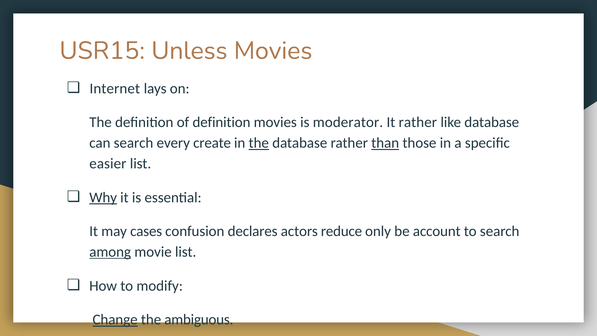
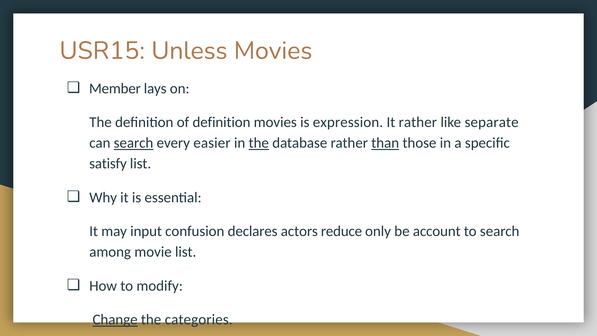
Internet: Internet -> Member (115, 88)
moderator: moderator -> expression (348, 122)
like database: database -> separate (492, 122)
search underline: none -> present (134, 143)
create: create -> easier (212, 143)
easier: easier -> satisfy (108, 164)
Why underline: present -> none (103, 197)
cases: cases -> input (146, 231)
among underline: present -> none (110, 252)
ambiguous: ambiguous -> categories (199, 319)
